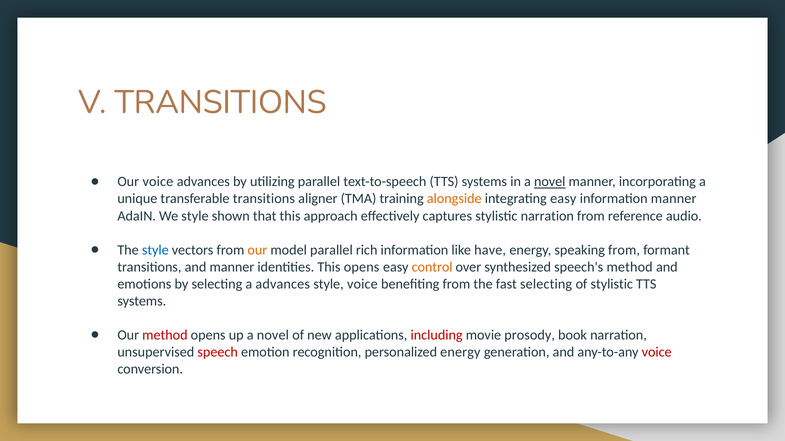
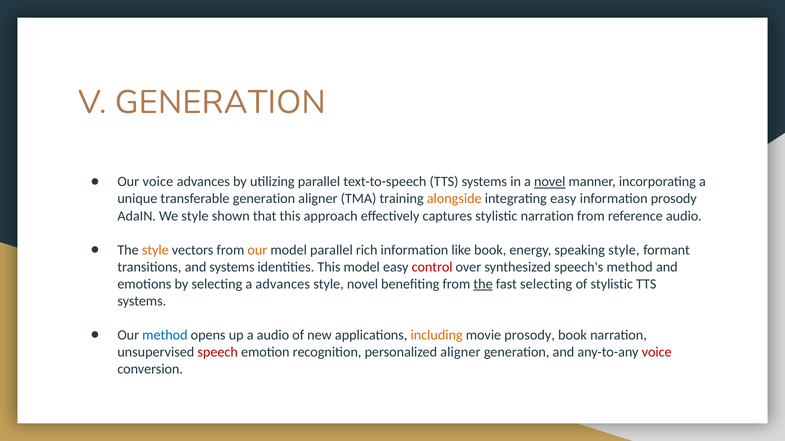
V TRANSITIONS: TRANSITIONS -> GENERATION (220, 102)
transferable transitions: transitions -> generation (264, 199)
information manner: manner -> prosody (674, 199)
style colour: blue -> orange (155, 250)
like have: have -> book (490, 250)
speaking from: from -> style (624, 250)
and manner: manner -> systems (232, 267)
This opens: opens -> model (362, 267)
control colour: orange -> red (432, 267)
style voice: voice -> novel (363, 284)
the underline: none -> present (483, 284)
method colour: red -> blue (165, 335)
up a novel: novel -> audio (273, 335)
including colour: red -> orange (437, 335)
personalized energy: energy -> aligner (460, 352)
